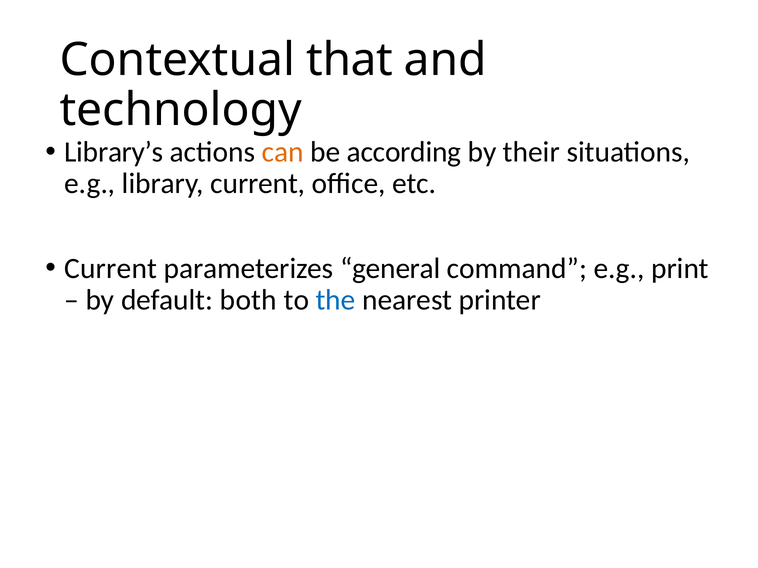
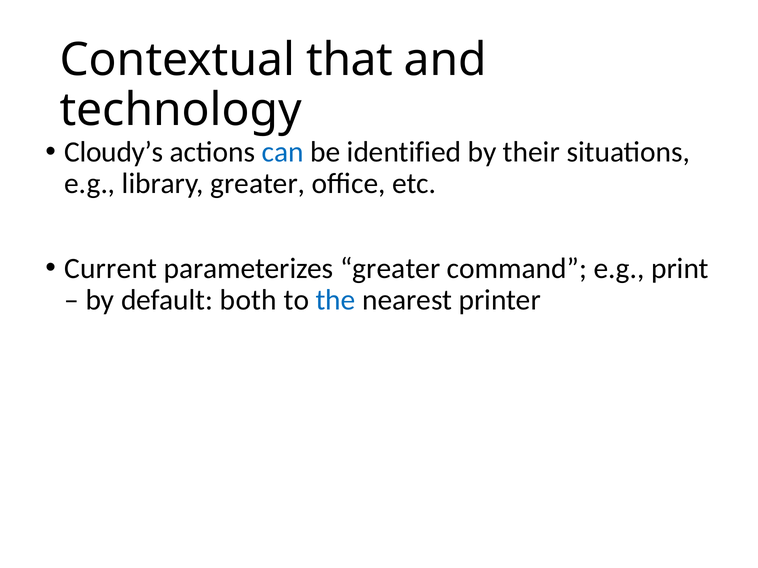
Library’s: Library’s -> Cloudy’s (114, 152)
can colour: orange -> blue (283, 152)
according: according -> identified (404, 152)
library current: current -> greater (258, 184)
parameterizes general: general -> greater (390, 269)
